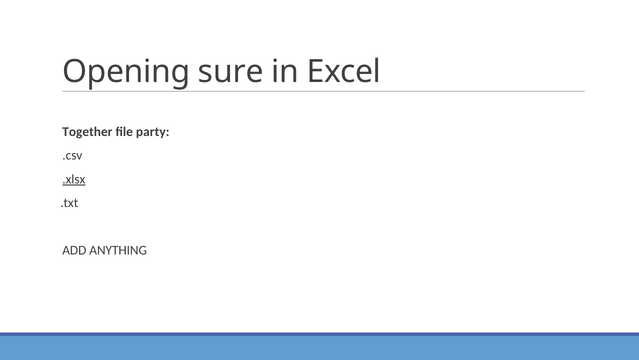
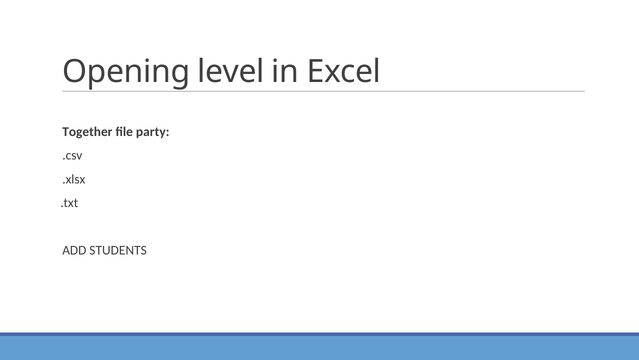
sure: sure -> level (231, 72)
.xlsx underline: present -> none (74, 179)
ANYTHING: ANYTHING -> STUDENTS (118, 250)
